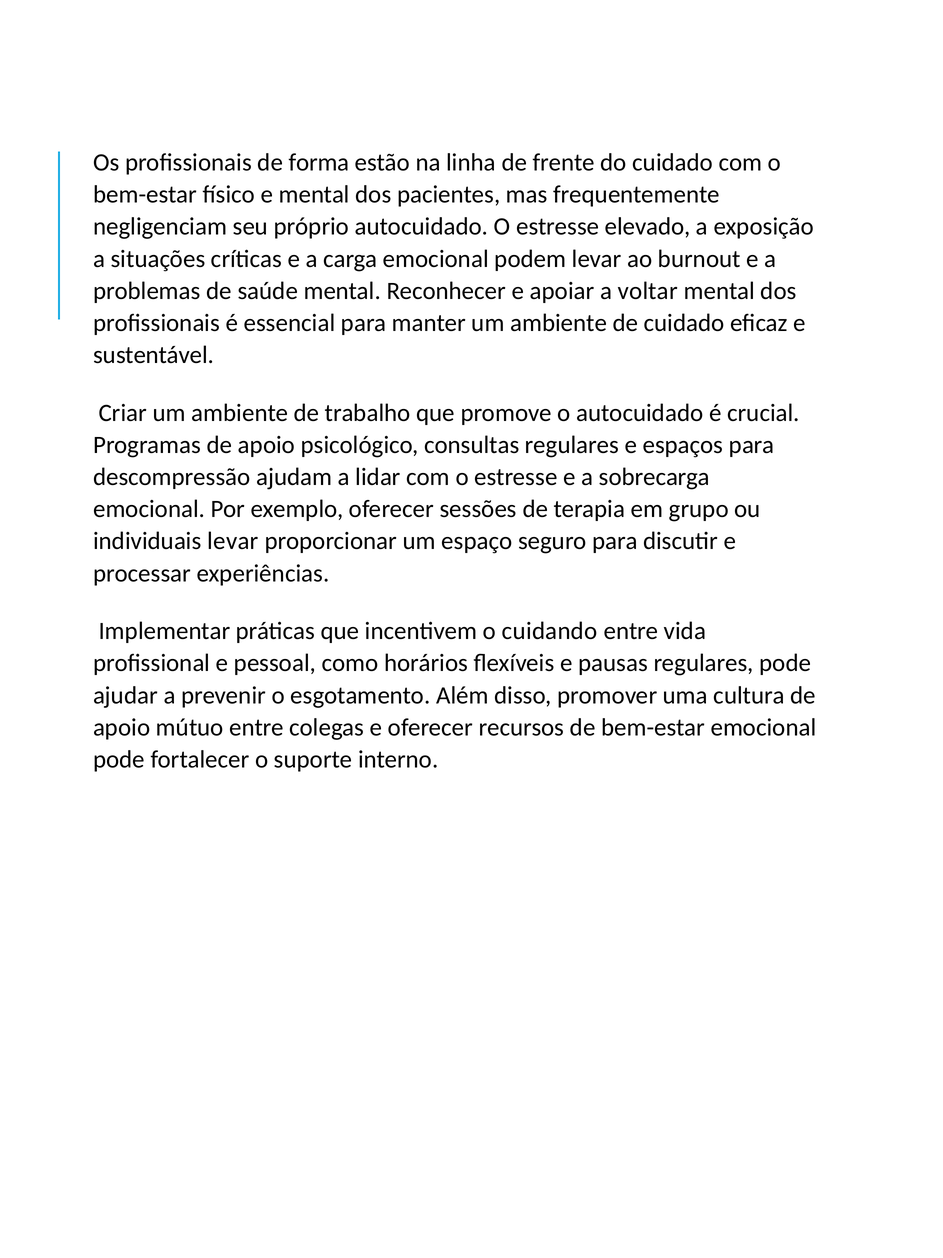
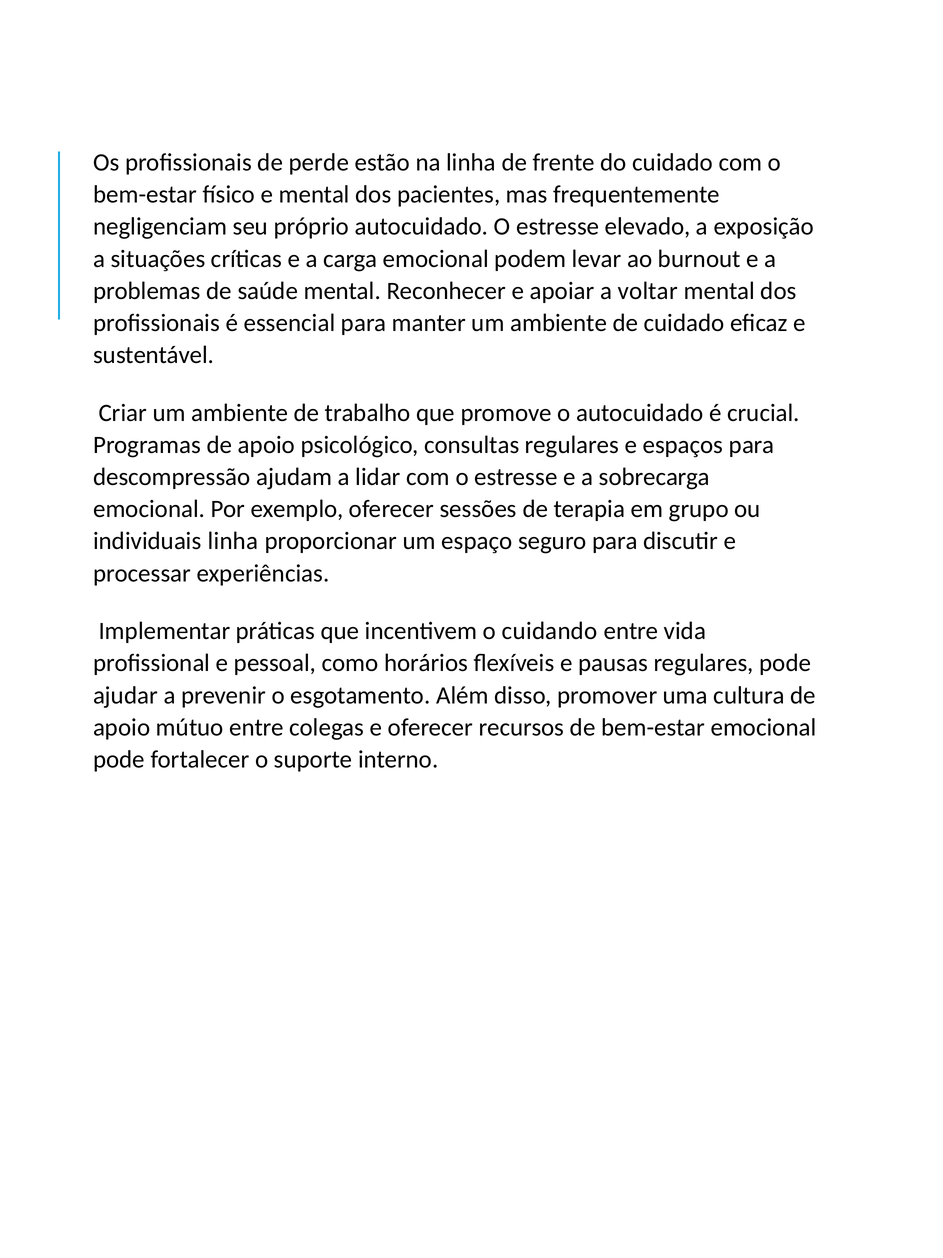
forma: forma -> perde (319, 162)
individuais levar: levar -> linha (233, 541)
